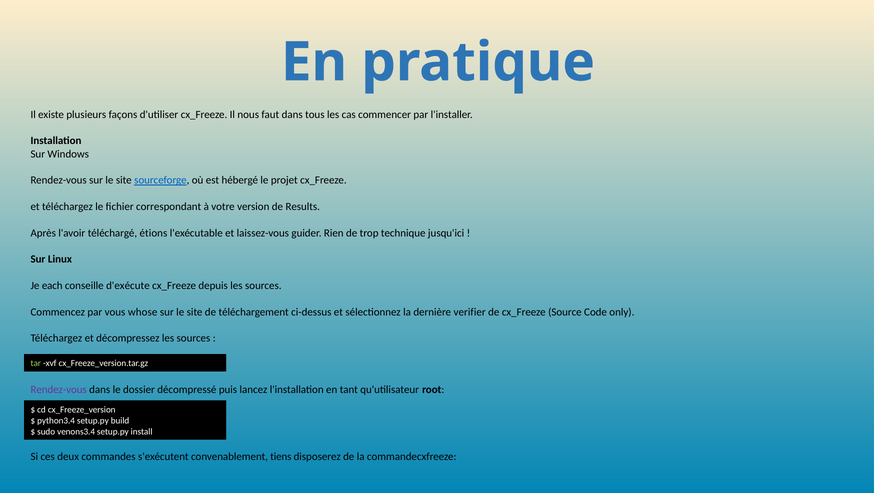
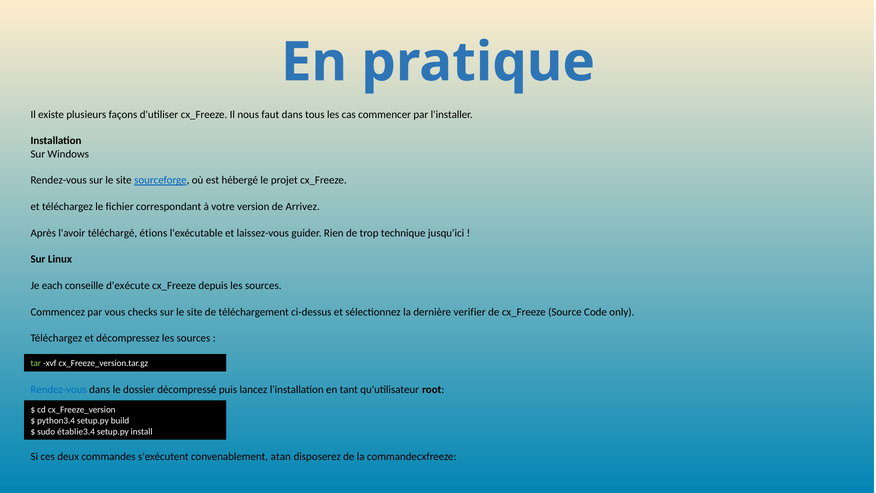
Results: Results -> Arrivez (303, 207)
whose: whose -> checks (143, 312)
Rendez-vous colour: purple -> blue (59, 389)
venons3.4: venons3.4 -> établie3.4 (76, 431)
tiens: tiens -> atan (281, 456)
